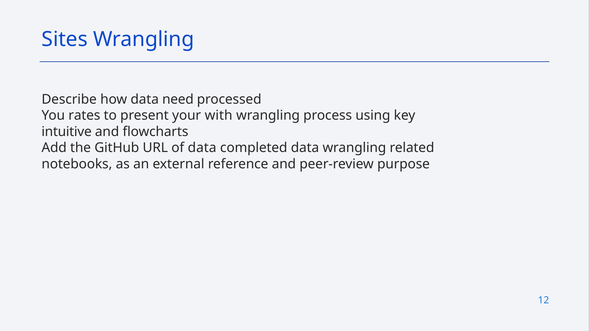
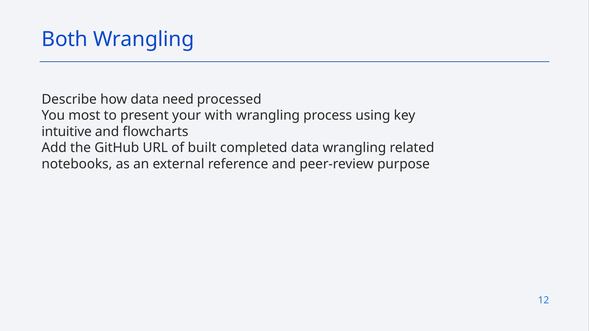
Sites: Sites -> Both (65, 39)
rates: rates -> most (84, 116)
of data: data -> built (202, 148)
